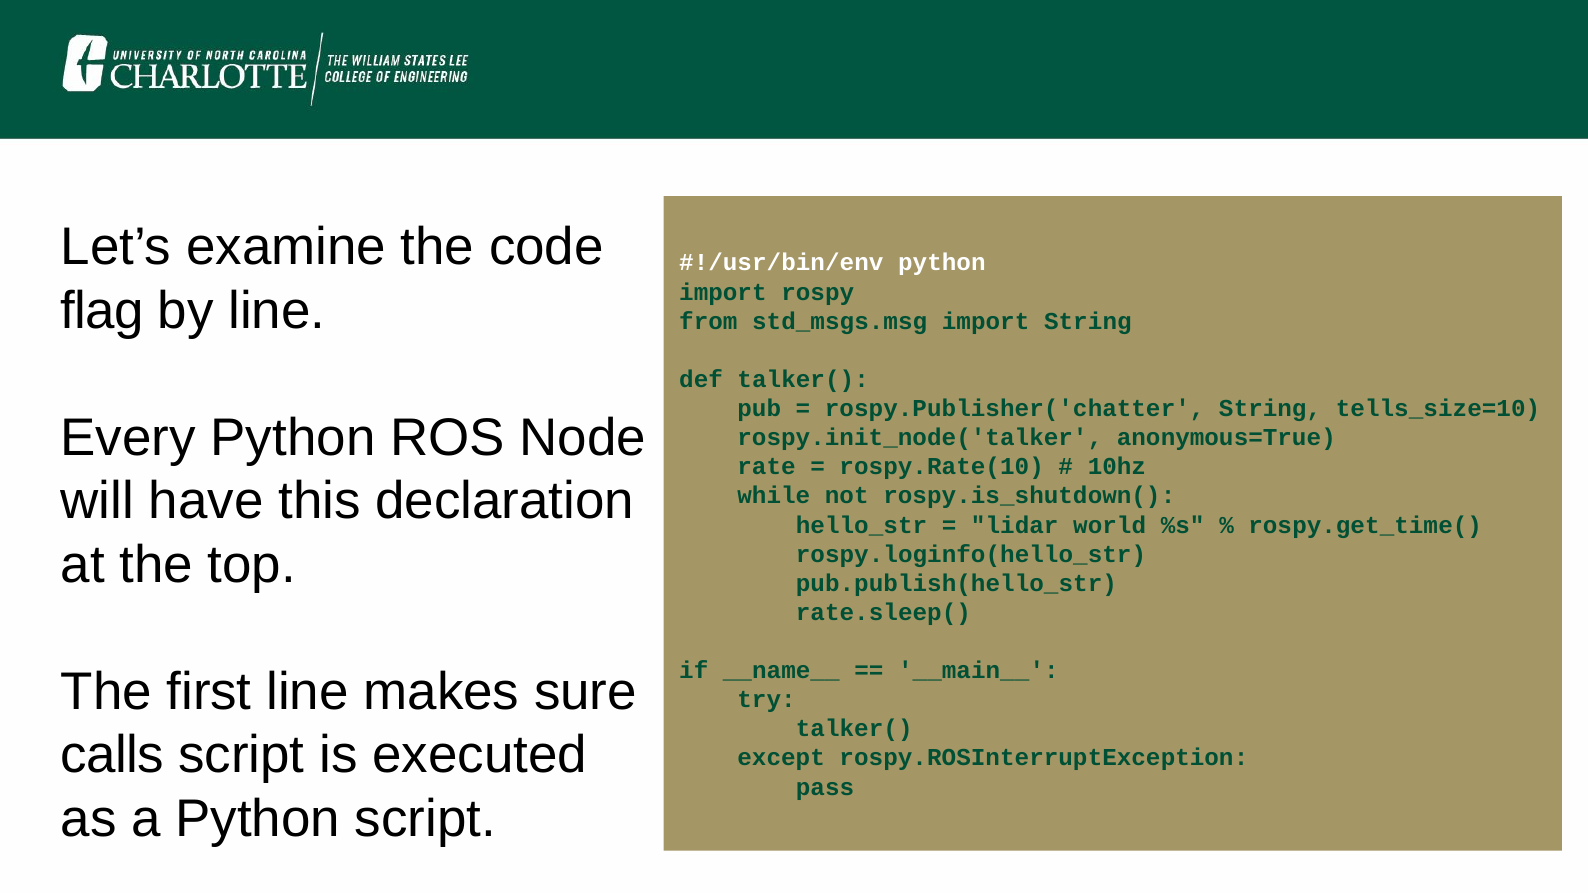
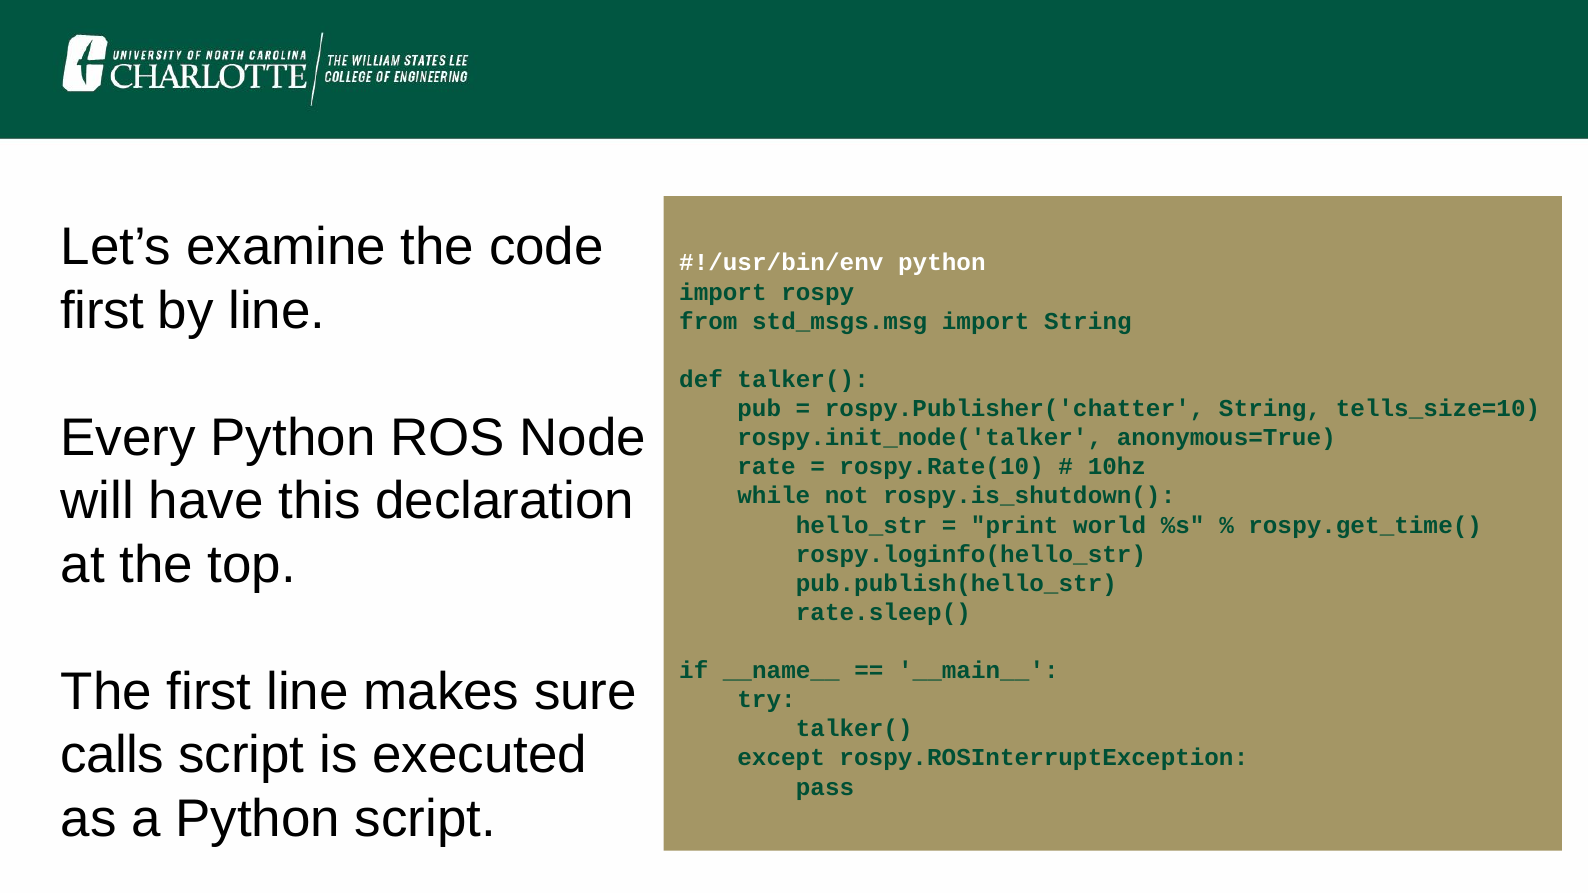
flag: flag -> first (102, 311)
lidar: lidar -> print (1015, 525)
